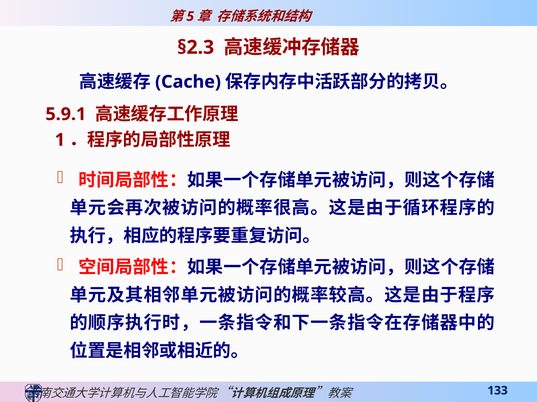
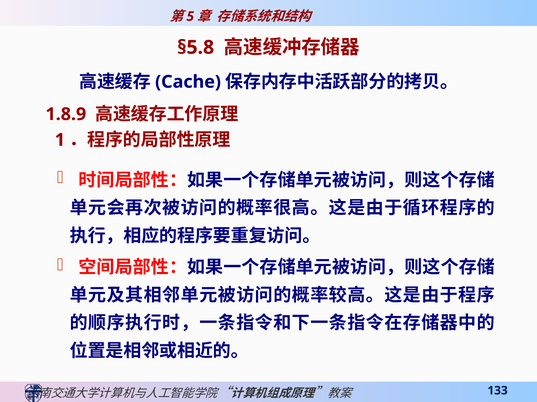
§2.3: §2.3 -> §5.8 (196, 47)
5.9.1: 5.9.1 -> 1.8.9 (66, 114)
